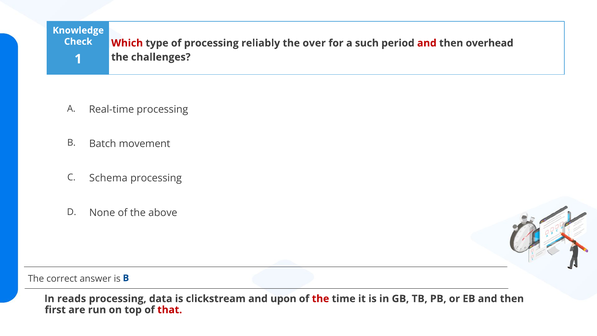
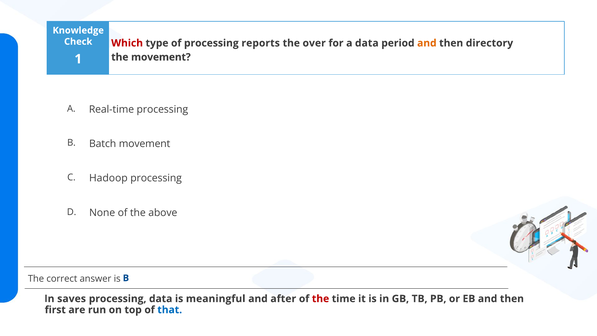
reliably: reliably -> reports (261, 43)
a such: such -> data (367, 43)
and colour: red -> orange (427, 43)
overhead: overhead -> directory (489, 43)
the challenges: challenges -> movement (161, 57)
Schema: Schema -> Hadoop (108, 178)
reads: reads -> saves (72, 299)
clickstream: clickstream -> meaningful (216, 299)
upon: upon -> after (283, 299)
that colour: red -> blue (170, 310)
